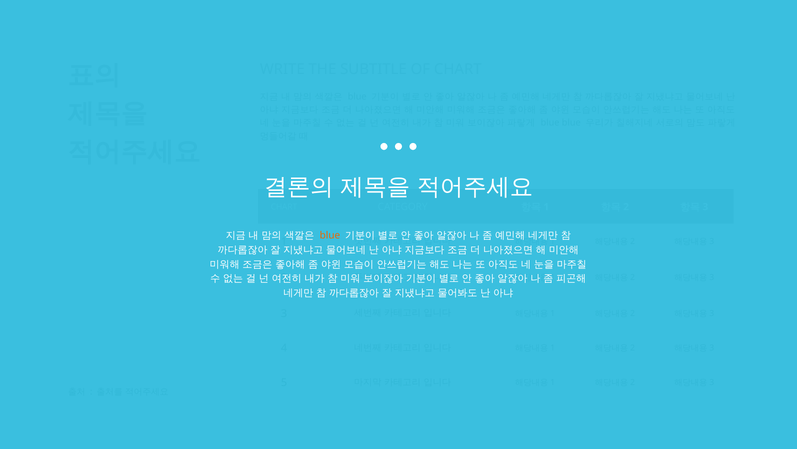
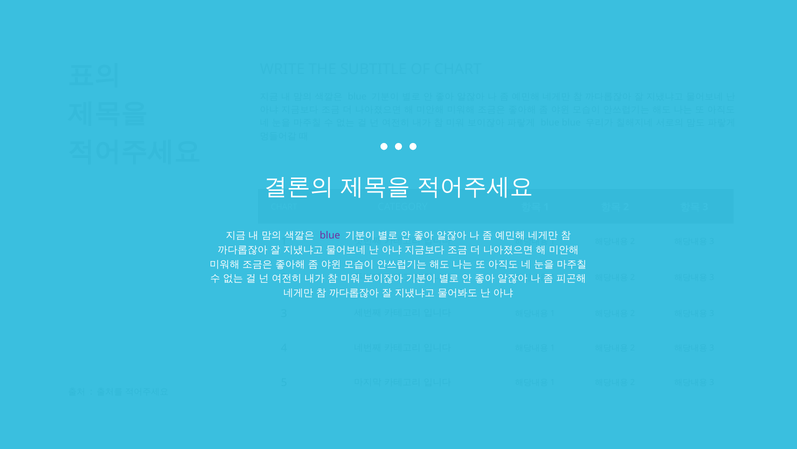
blue colour: orange -> purple (330, 235)
